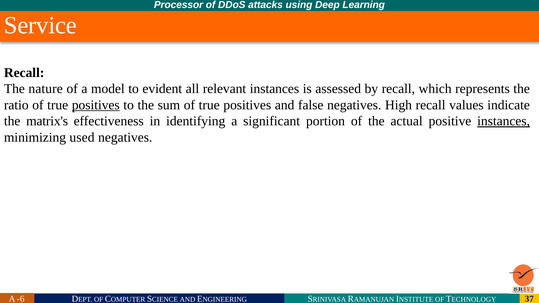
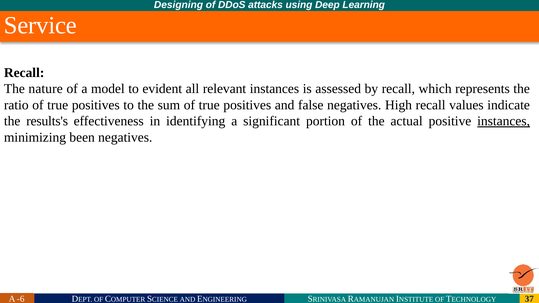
Processor: Processor -> Designing (178, 5)
positives underline: present -> none (96, 105)
matrix's: matrix's -> results's (47, 121)
used: used -> been (82, 137)
